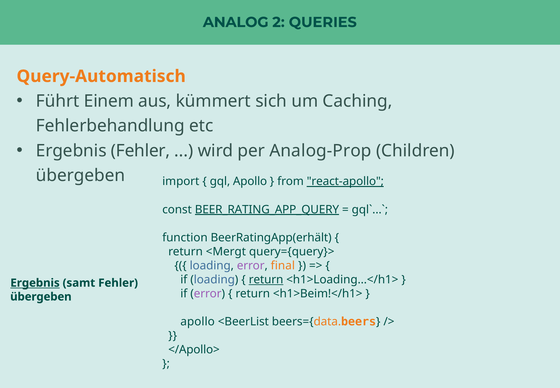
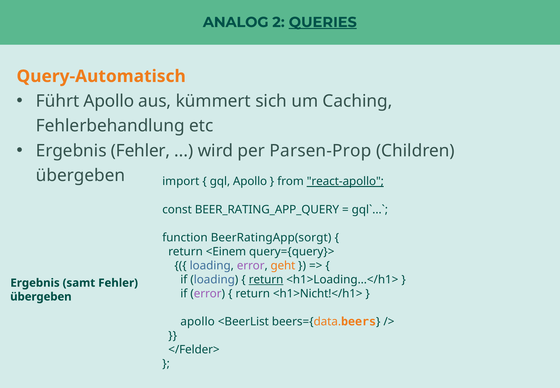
QUERIES underline: none -> present (323, 22)
Führt Einem: Einem -> Apollo (109, 101)
Analog-Prop: Analog-Prop -> Parsen-Prop (320, 151)
BEER_RATING_APP_QUERY underline: present -> none (267, 209)
BeerRatingApp(erhält: BeerRatingApp(erhält -> BeerRatingApp(sorgt (271, 237)
<Mergt: <Mergt -> <Einem (226, 251)
final: final -> geht (283, 265)
Ergebnis underline: present -> none (35, 283)
<h1>Beim!</h1>: <h1>Beim!</h1> -> <h1>Nicht!</h1> (318, 293)
</Apollo>: </Apollo> -> </Felder> (194, 349)
